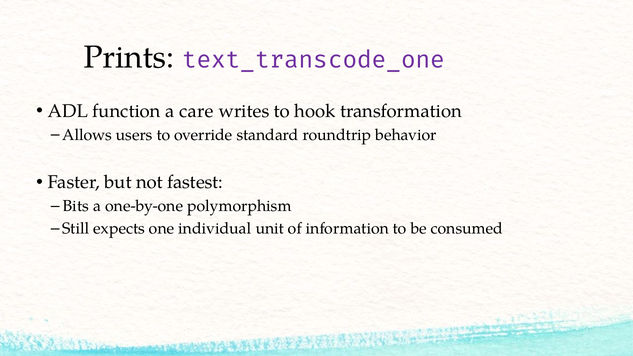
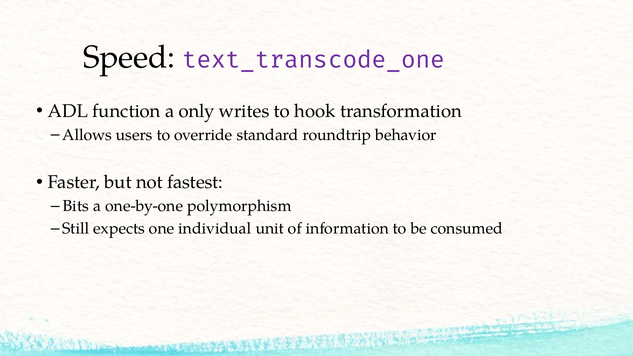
Prints: Prints -> Speed (129, 57)
care: care -> only (197, 111)
